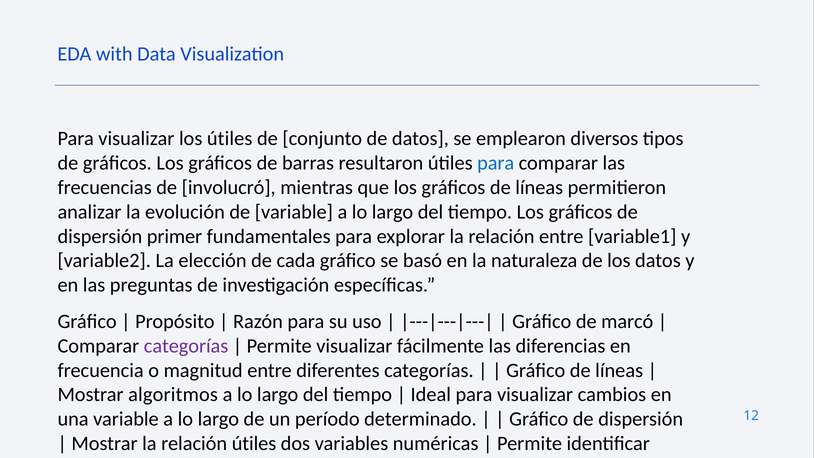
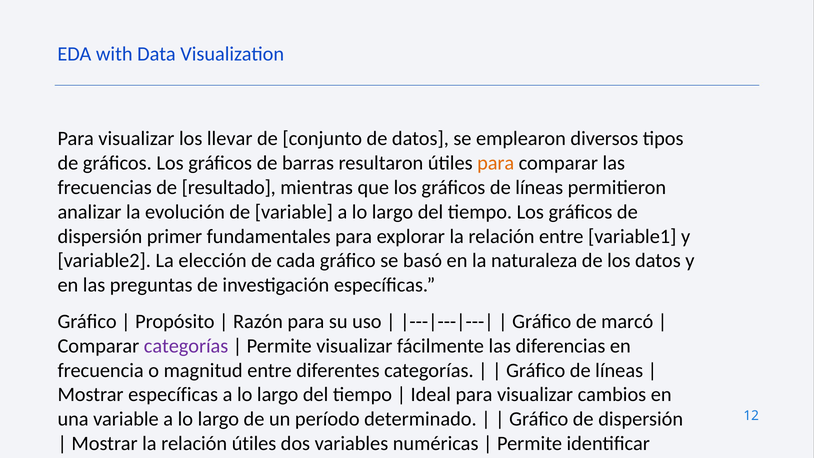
los útiles: útiles -> llevar (230, 139)
para colour: blue -> orange (496, 163)
involucró: involucró -> resultado (229, 187)
Mostrar algoritmos: algoritmos -> específicas (173, 395)
